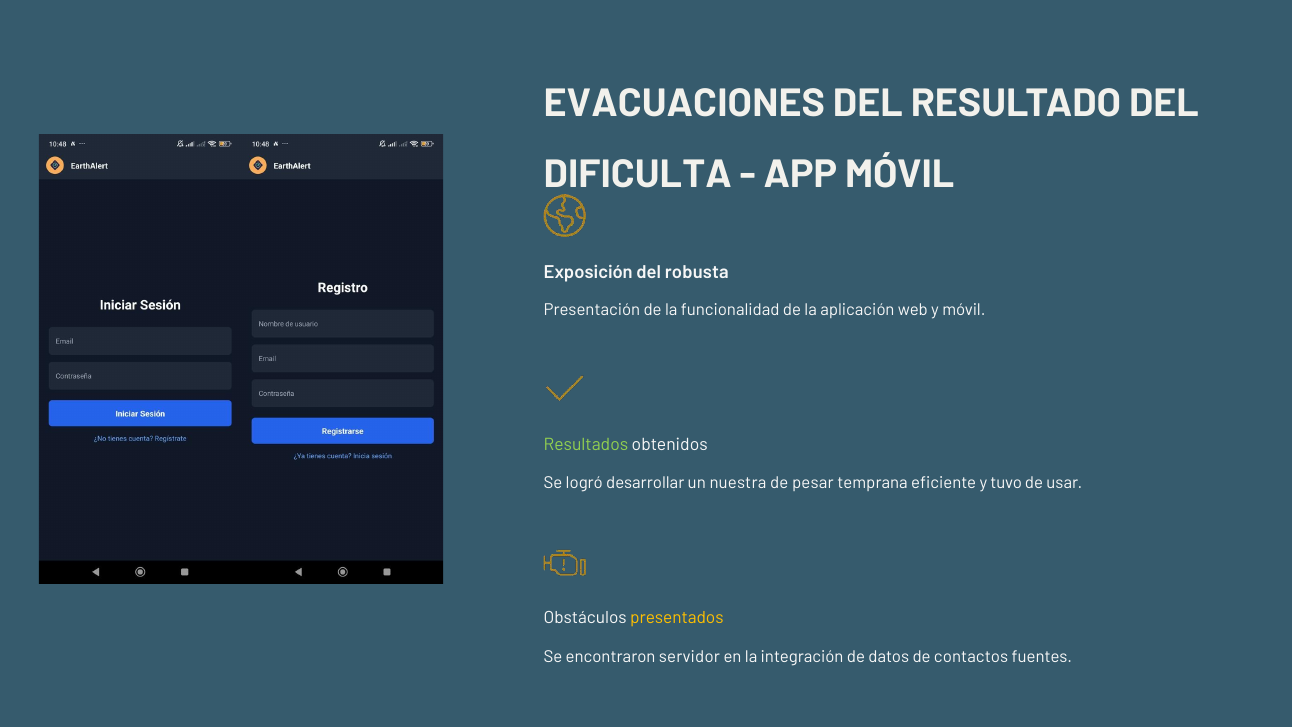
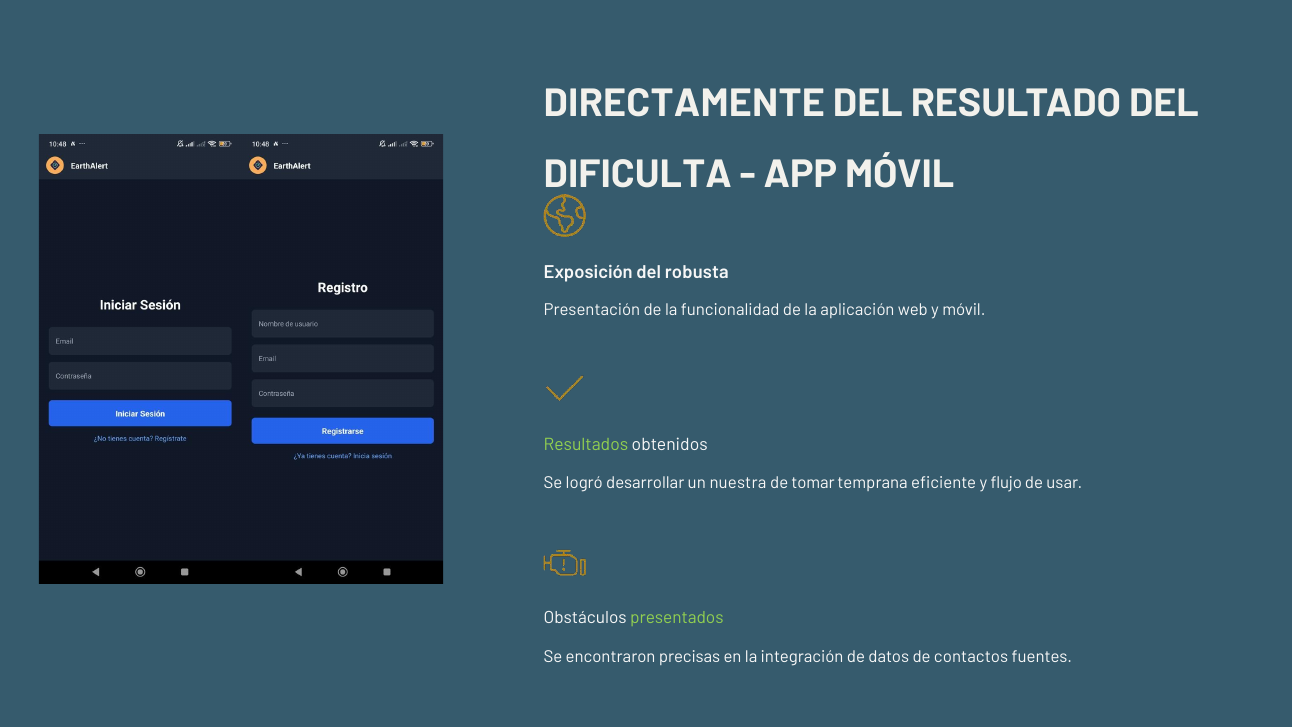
EVACUACIONES: EVACUACIONES -> DIRECTAMENTE (684, 103)
pesar: pesar -> tomar (813, 483)
tuvo: tuvo -> flujo (1006, 483)
presentados colour: yellow -> light green (677, 618)
servidor: servidor -> precisas (690, 656)
